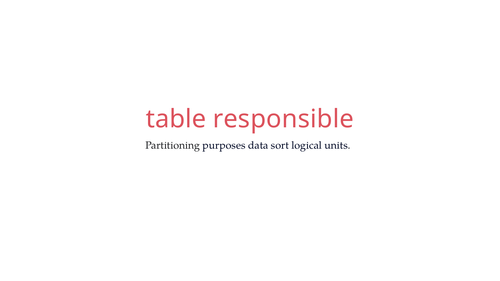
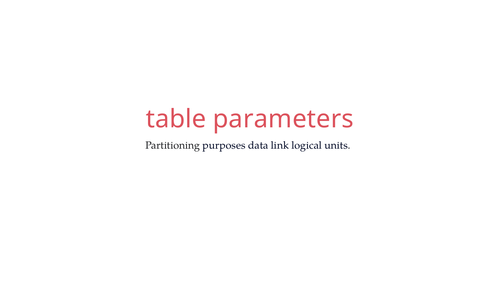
responsible: responsible -> parameters (283, 119)
sort: sort -> link (280, 146)
